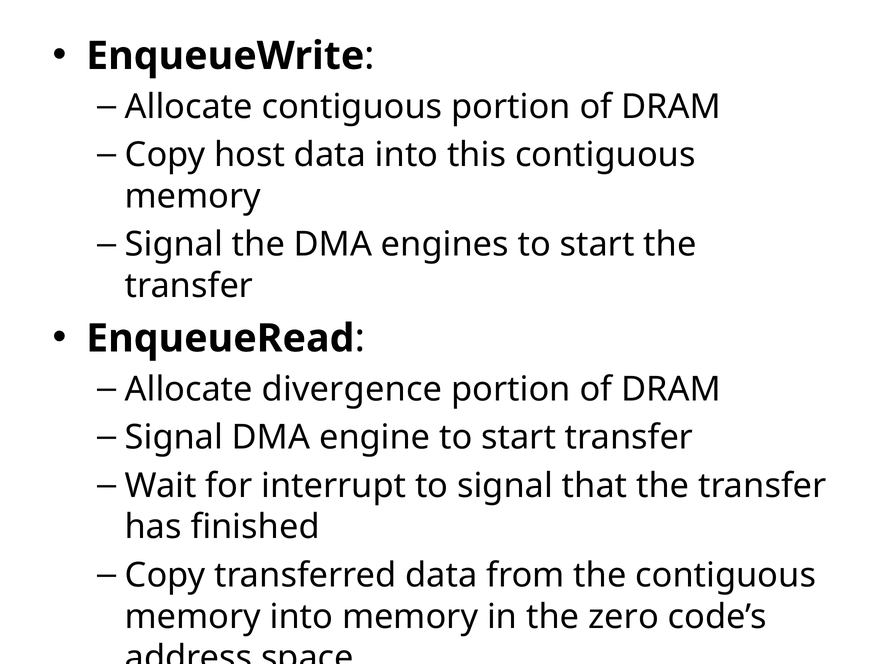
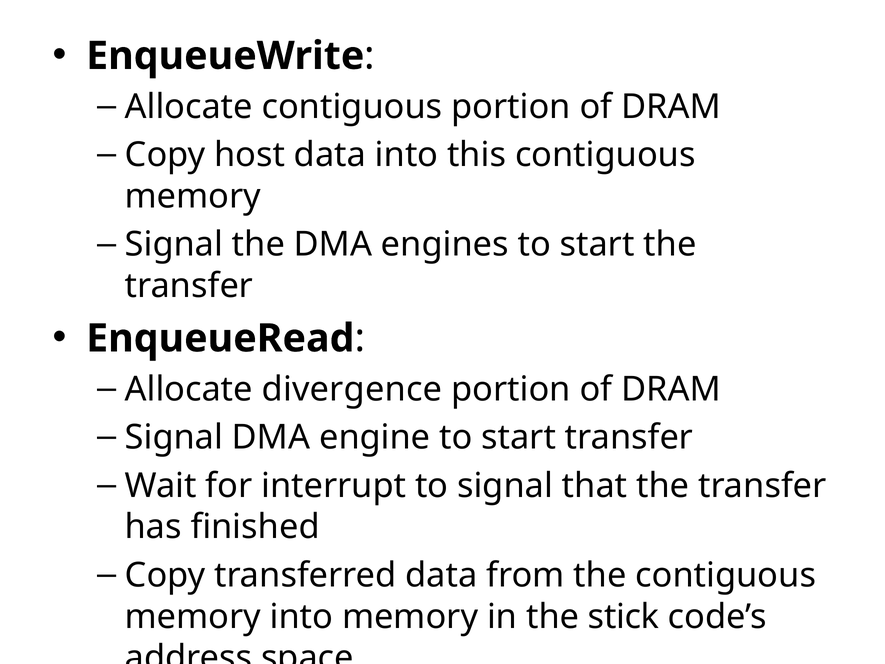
zero: zero -> stick (624, 616)
